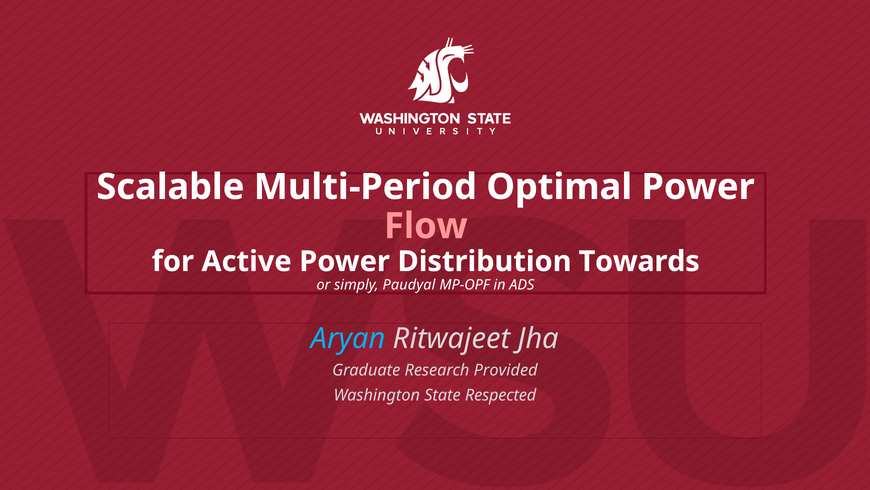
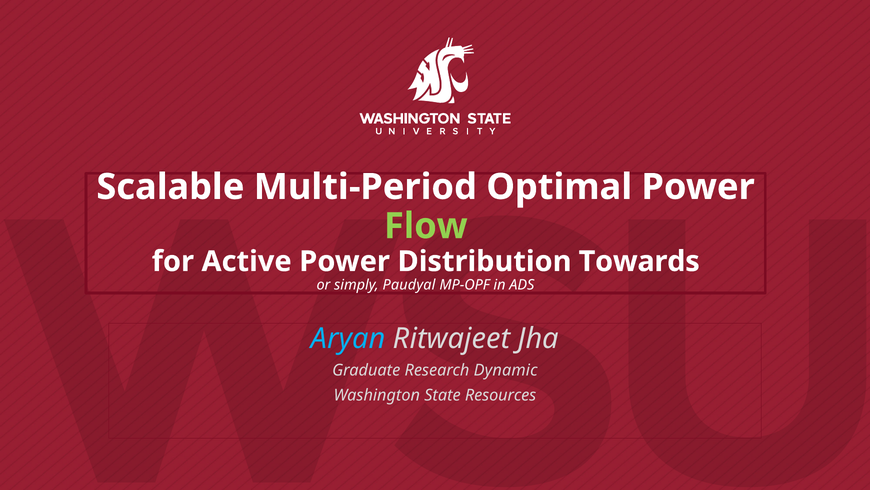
Flow colour: pink -> light green (426, 226)
Provided: Provided -> Dynamic (506, 370)
Respected: Respected -> Resources (501, 395)
